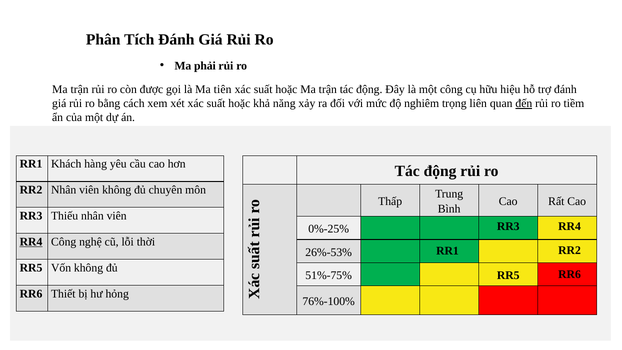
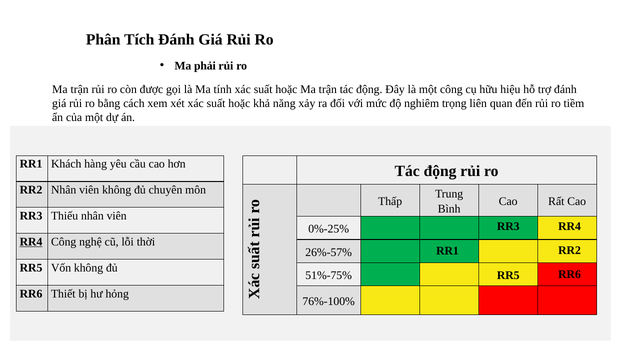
tiên: tiên -> tính (223, 89)
đến underline: present -> none (524, 103)
26%-53%: 26%-53% -> 26%-57% (329, 252)
